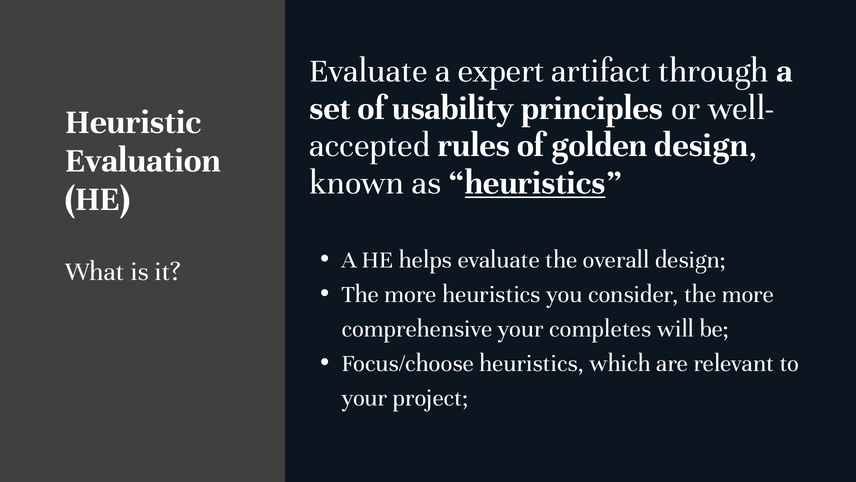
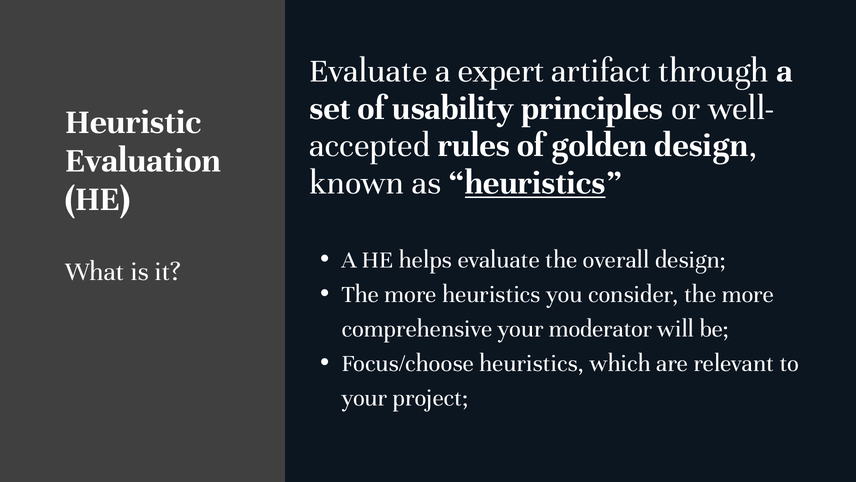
completes: completes -> moderator (601, 328)
